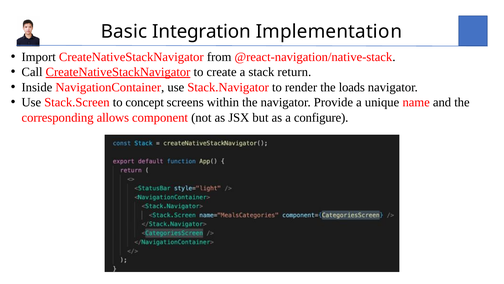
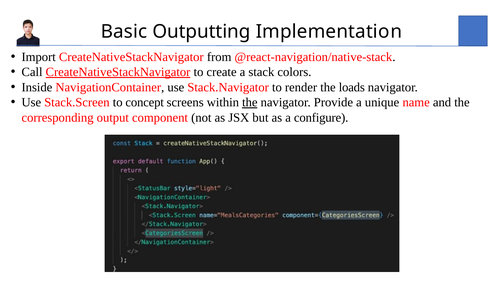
Integration: Integration -> Outputting (202, 31)
return: return -> colors (294, 72)
the underline: none -> present (250, 102)
allows: allows -> output (113, 117)
